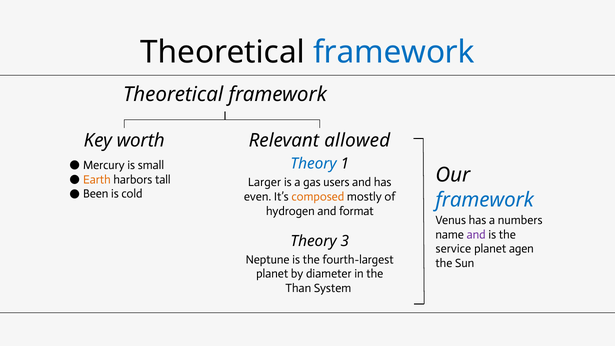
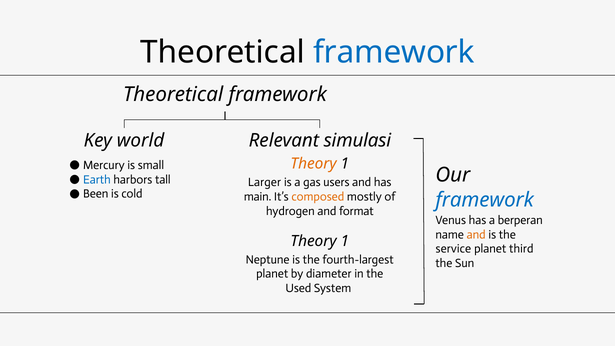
worth: worth -> world (141, 140)
allowed: allowed -> simulasi (357, 140)
Theory colour: blue -> orange (314, 164)
Earth colour: orange -> blue (97, 180)
even: even -> main (258, 197)
numbers: numbers -> berperan (520, 220)
and colour: purple -> orange (476, 235)
3: 3 -> 1 (345, 241)
agen: agen -> third (521, 249)
Than: Than -> Used (298, 288)
